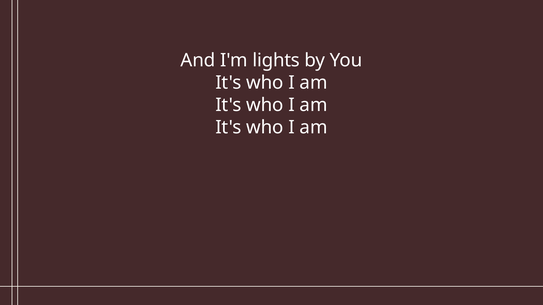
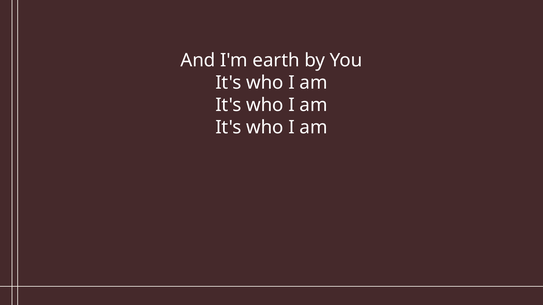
lights: lights -> earth (276, 60)
